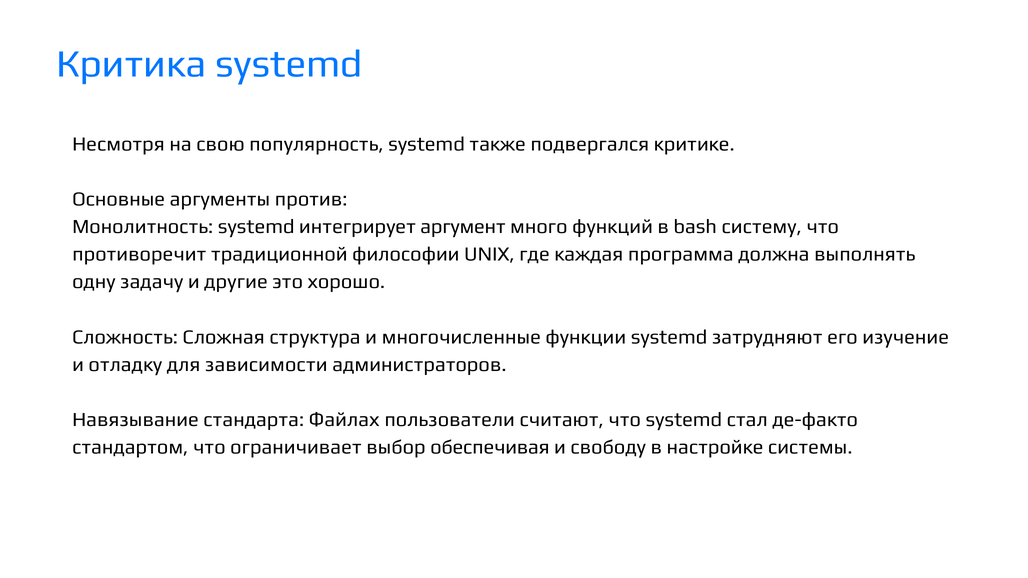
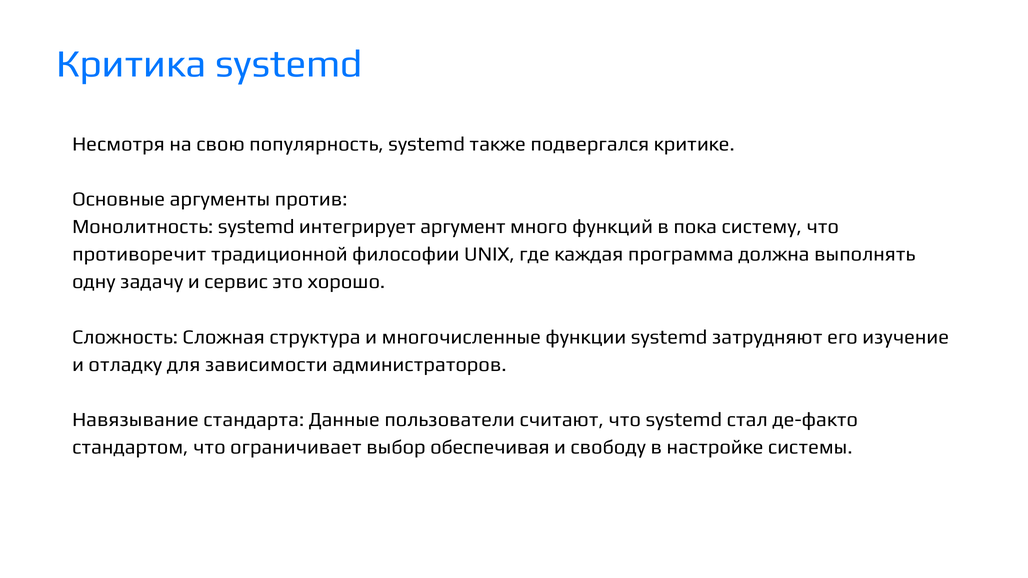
bash: bash -> пока (695, 227)
другие: другие -> сервис (236, 282)
Файлах: Файлах -> Данные (344, 420)
